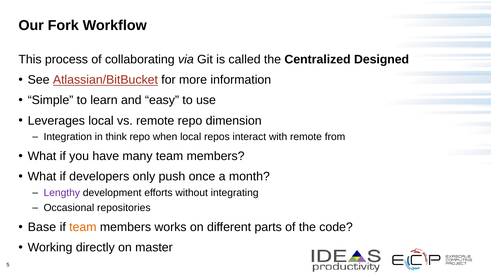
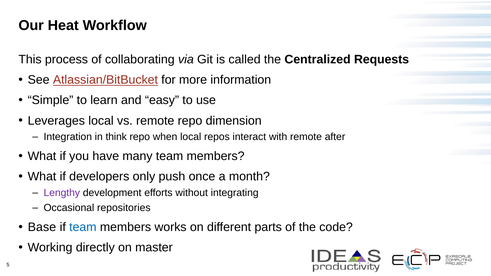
Fork: Fork -> Heat (63, 25)
Designed: Designed -> Requests (382, 59)
from: from -> after (335, 137)
team colour: orange -> blue (83, 227)
